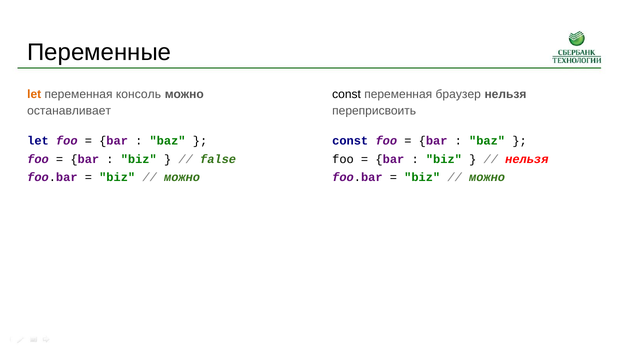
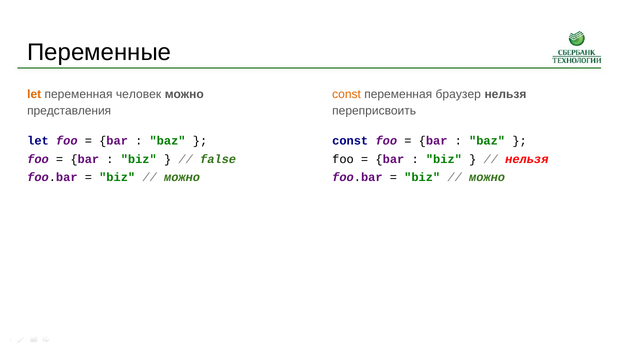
консоль: консоль -> человек (139, 94)
const colour: black -> orange (347, 94)
останавливает: останавливает -> представления (69, 111)
